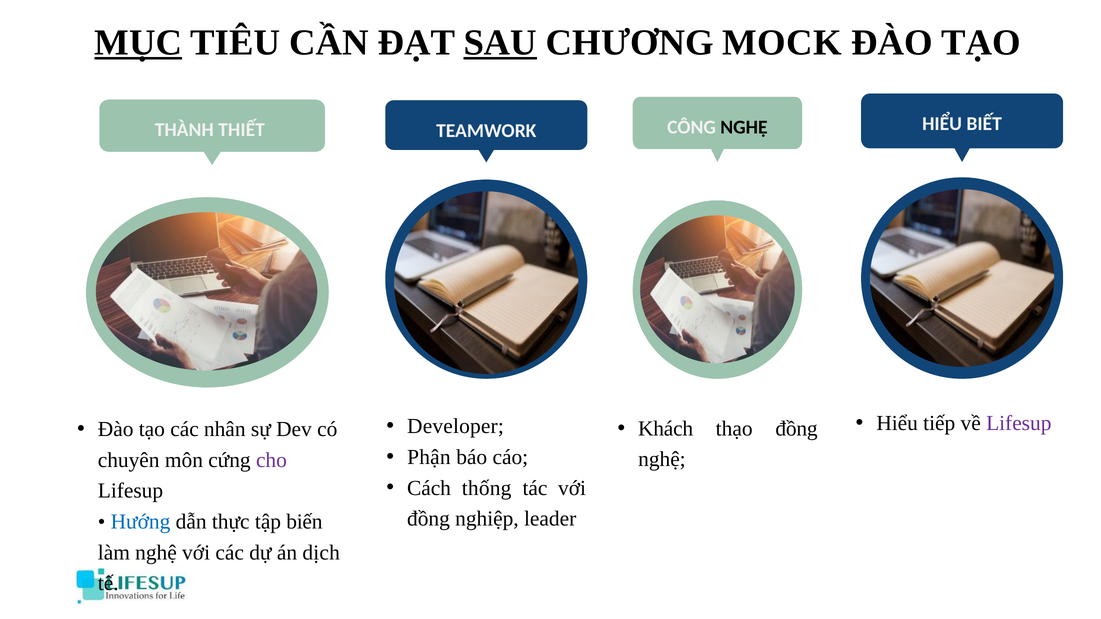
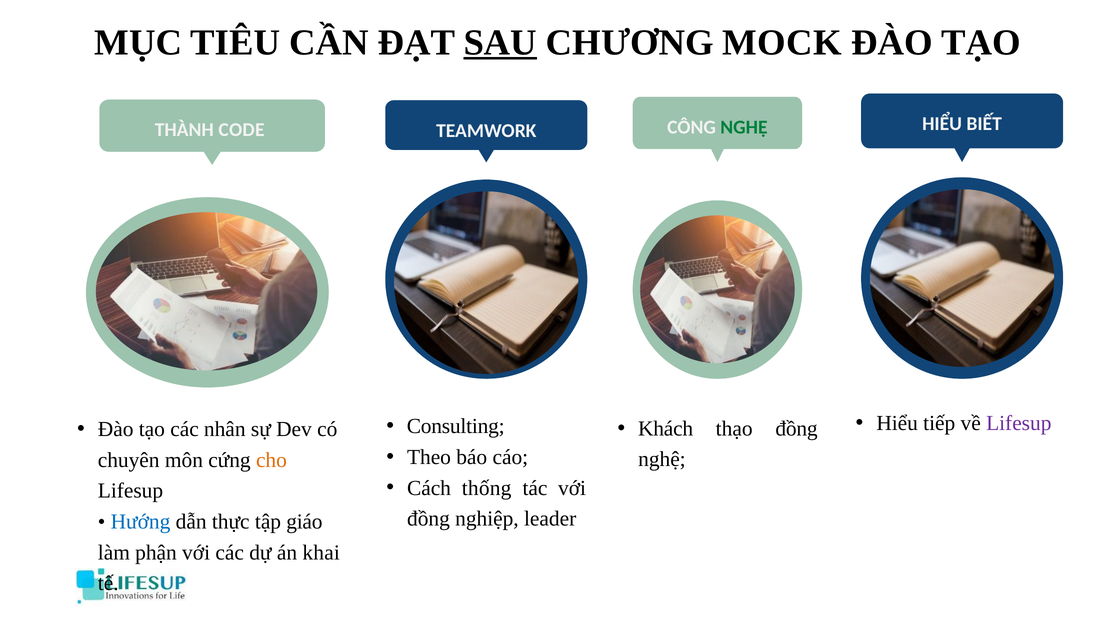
MỤC underline: present -> none (138, 42)
NGHỆ colour: black -> green (744, 127)
THIẾT: THIẾT -> CODE (242, 130)
Developer: Developer -> Consulting (456, 427)
Phận: Phận -> Theo (429, 457)
cho colour: purple -> orange (271, 460)
biến: biến -> giáo (304, 522)
làm nghệ: nghệ -> phận (156, 553)
dịch: dịch -> khai (321, 553)
